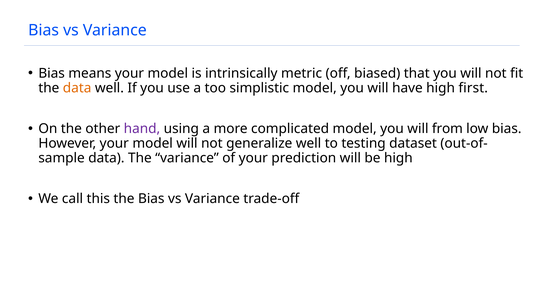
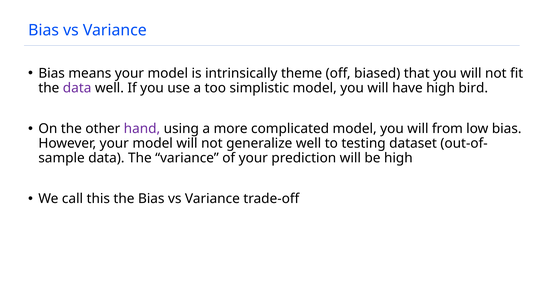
metric: metric -> theme (302, 73)
data colour: orange -> purple (77, 88)
first: first -> bird (473, 88)
